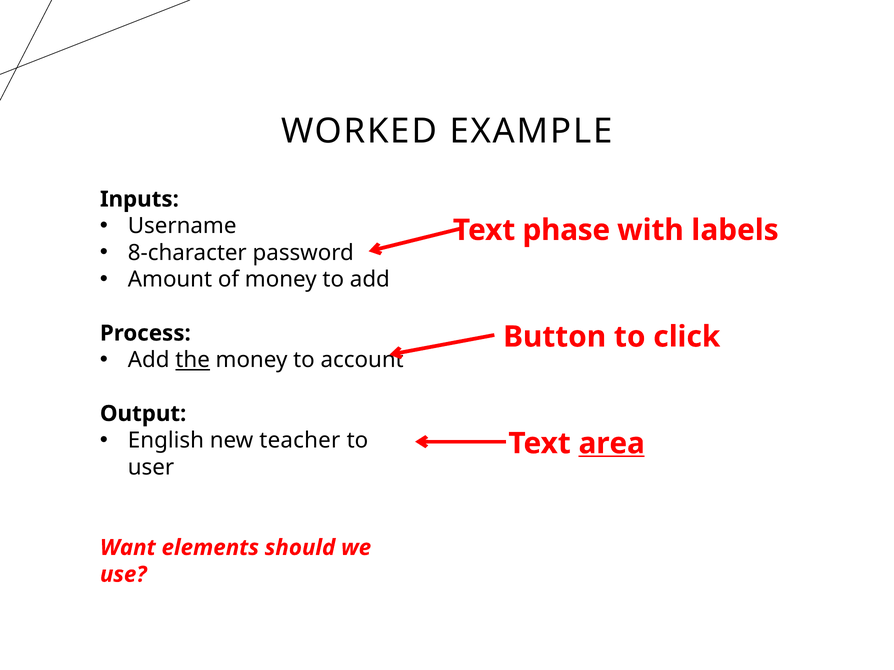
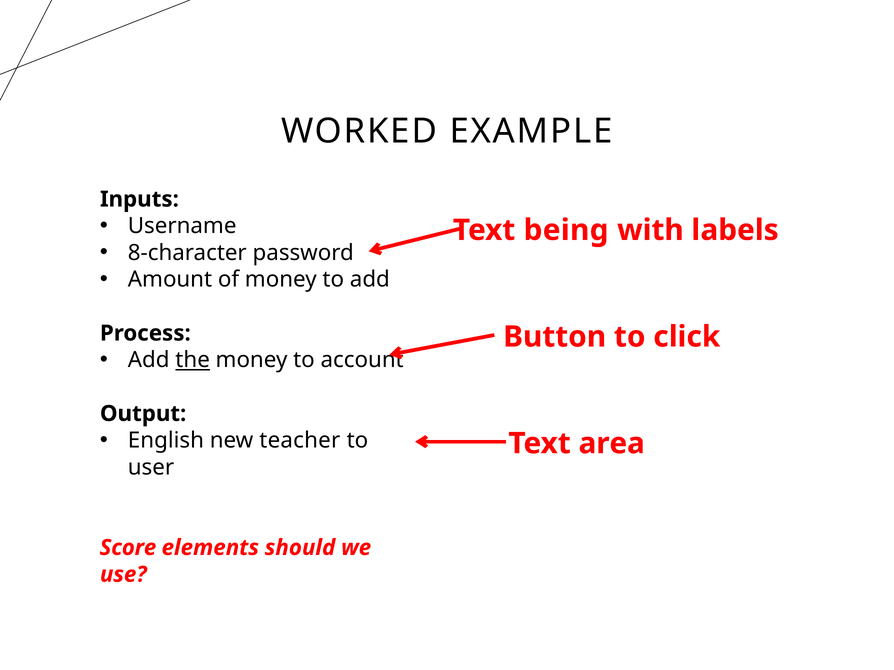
phase: phase -> being (566, 230)
area underline: present -> none (612, 444)
Want: Want -> Score (128, 548)
